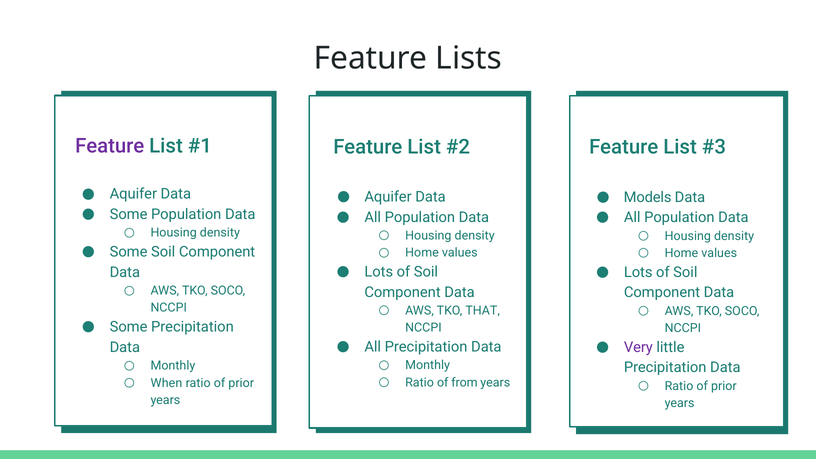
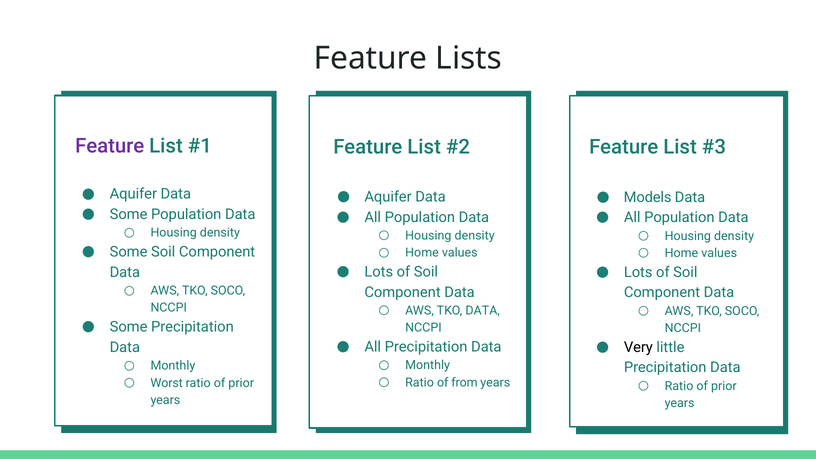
TKO THAT: THAT -> DATA (483, 311)
Very colour: purple -> black (638, 347)
When: When -> Worst (167, 383)
